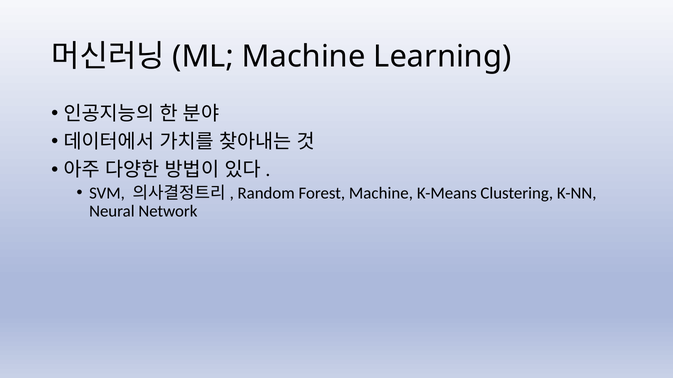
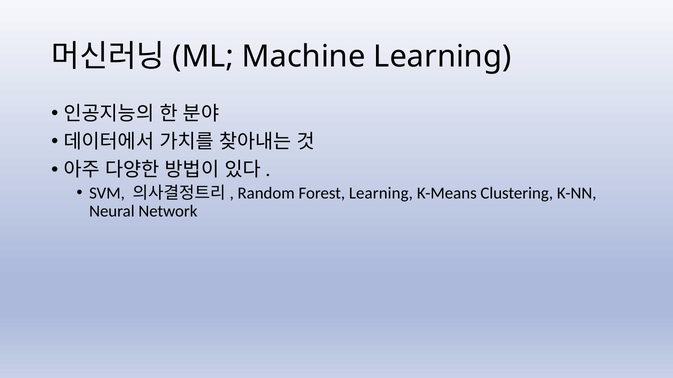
Forest Machine: Machine -> Learning (381, 193)
